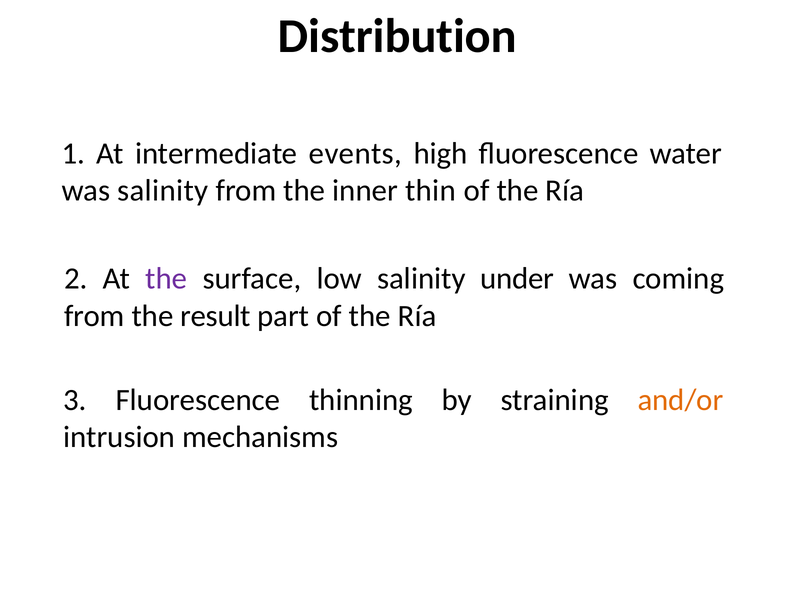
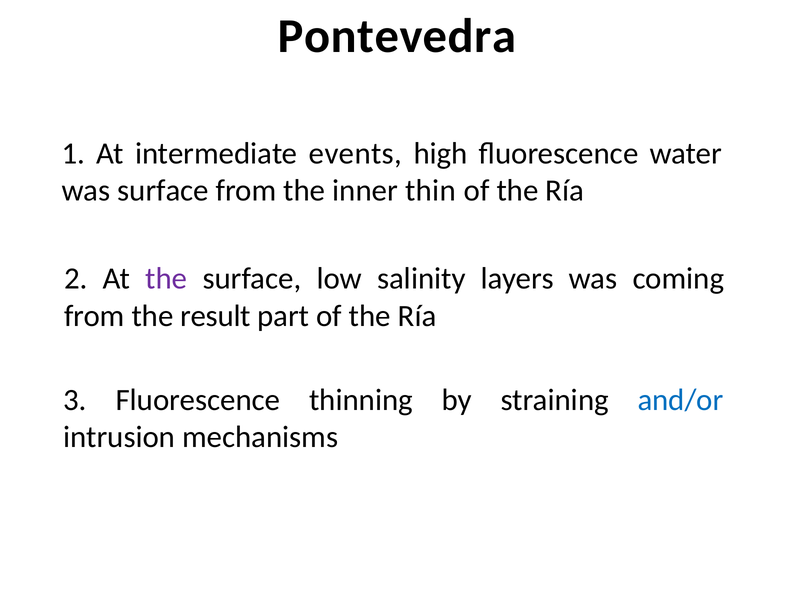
Distribution: Distribution -> Pontevedra (397, 36)
was salinity: salinity -> surface (163, 191)
under: under -> layers (517, 279)
and/or colour: orange -> blue (681, 400)
